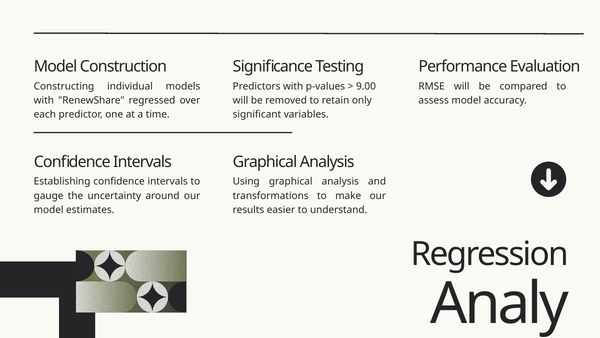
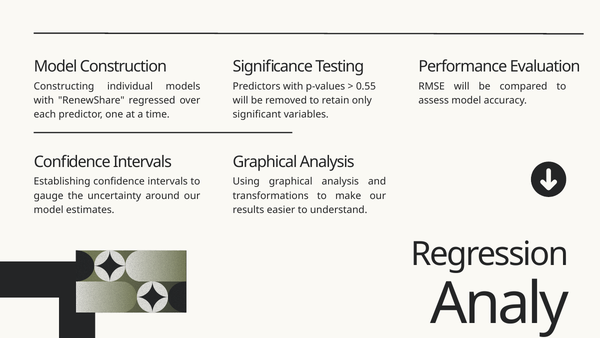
9.00: 9.00 -> 0.55 (366, 86)
